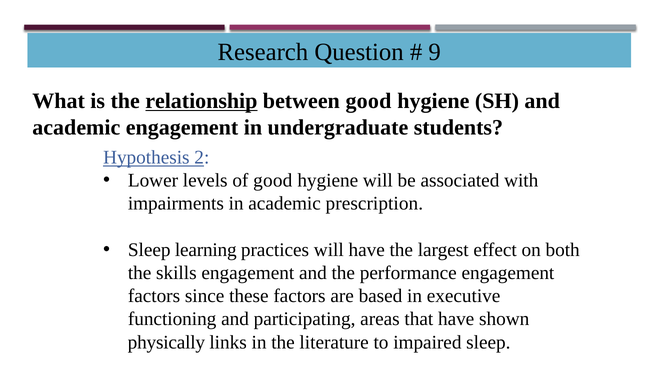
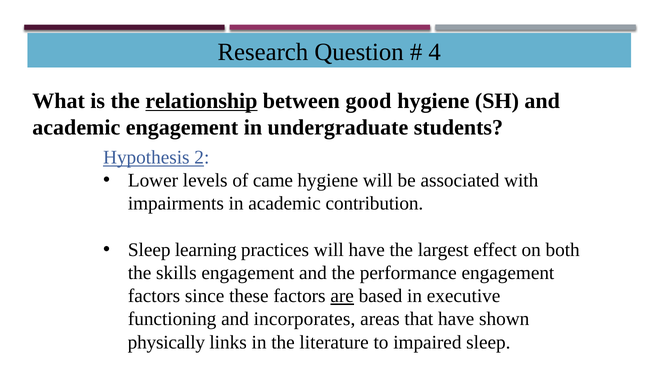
9: 9 -> 4 (435, 52)
of good: good -> came (273, 181)
prescription: prescription -> contribution (374, 204)
are underline: none -> present (342, 296)
participating: participating -> incorporates (305, 319)
